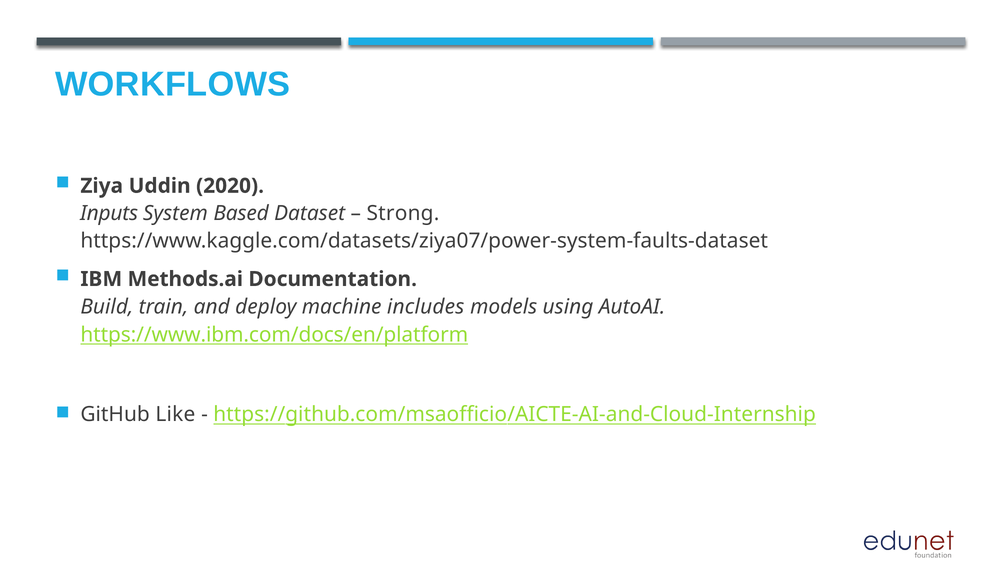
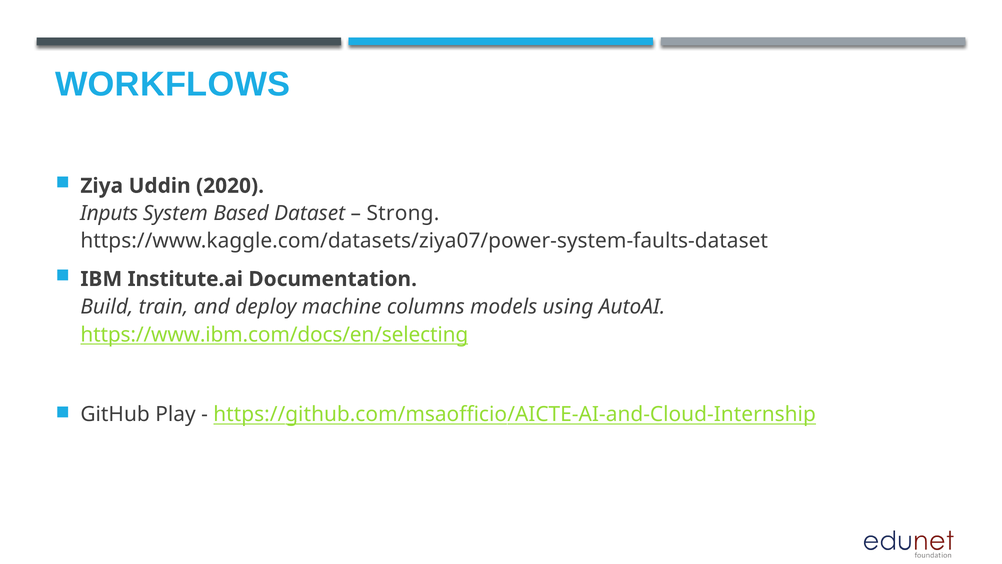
Methods.ai: Methods.ai -> Institute.ai (185, 279)
includes: includes -> columns (426, 306)
https://www.ibm.com/docs/en/platform: https://www.ibm.com/docs/en/platform -> https://www.ibm.com/docs/en/selecting (274, 334)
Like: Like -> Play (176, 414)
